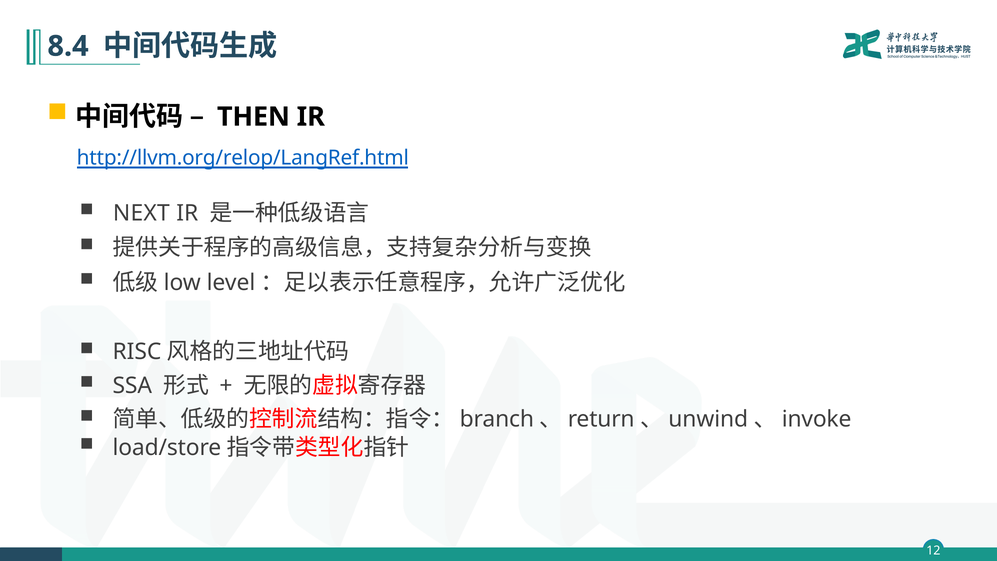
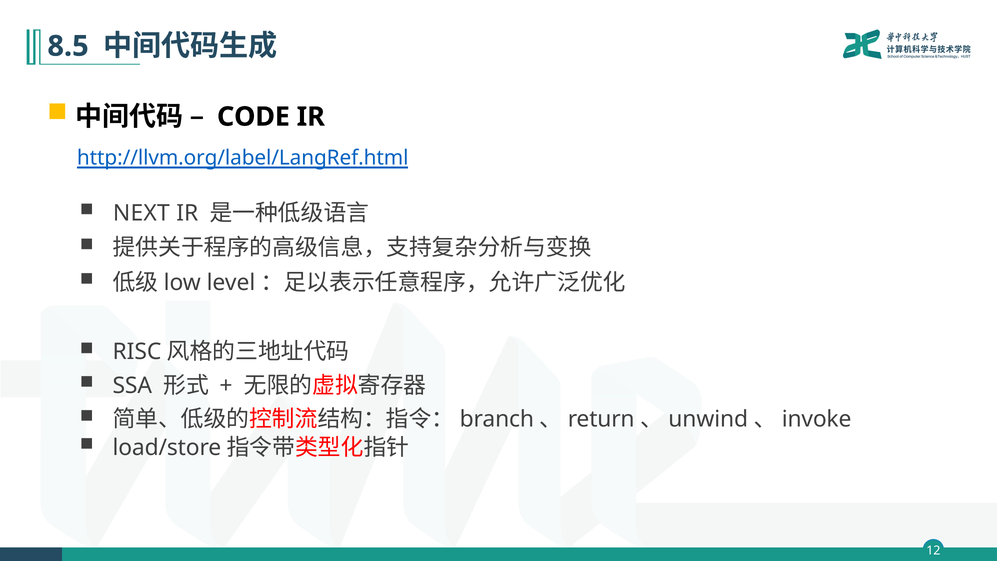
8.4: 8.4 -> 8.5 (68, 46)
THEN: THEN -> CODE (253, 117)
http://llvm.org/relop/LangRef.html: http://llvm.org/relop/LangRef.html -> http://llvm.org/label/LangRef.html (243, 158)
